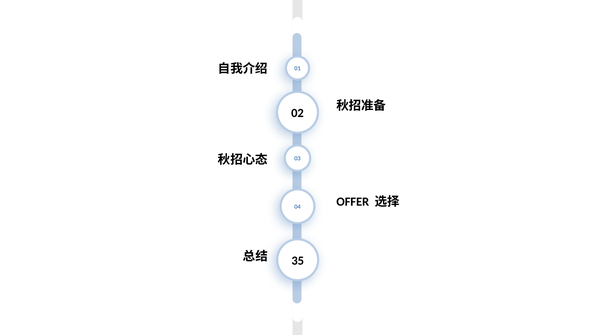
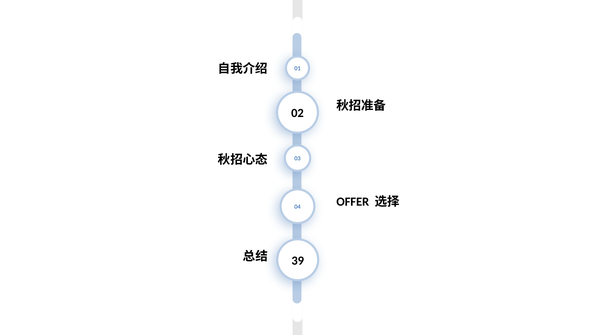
35: 35 -> 39 (298, 260)
